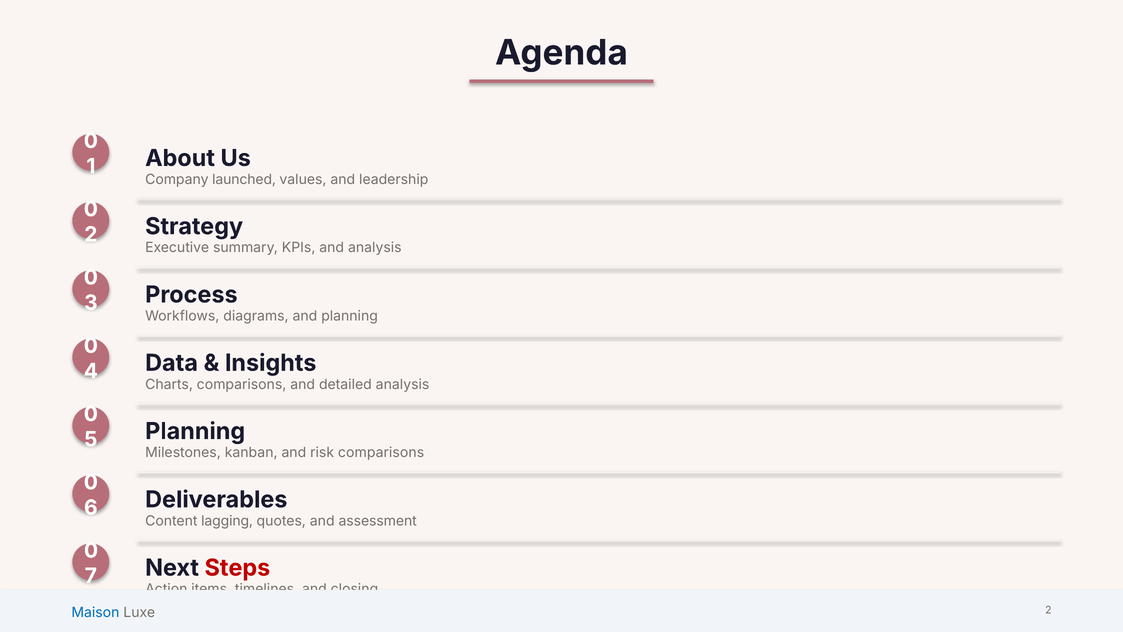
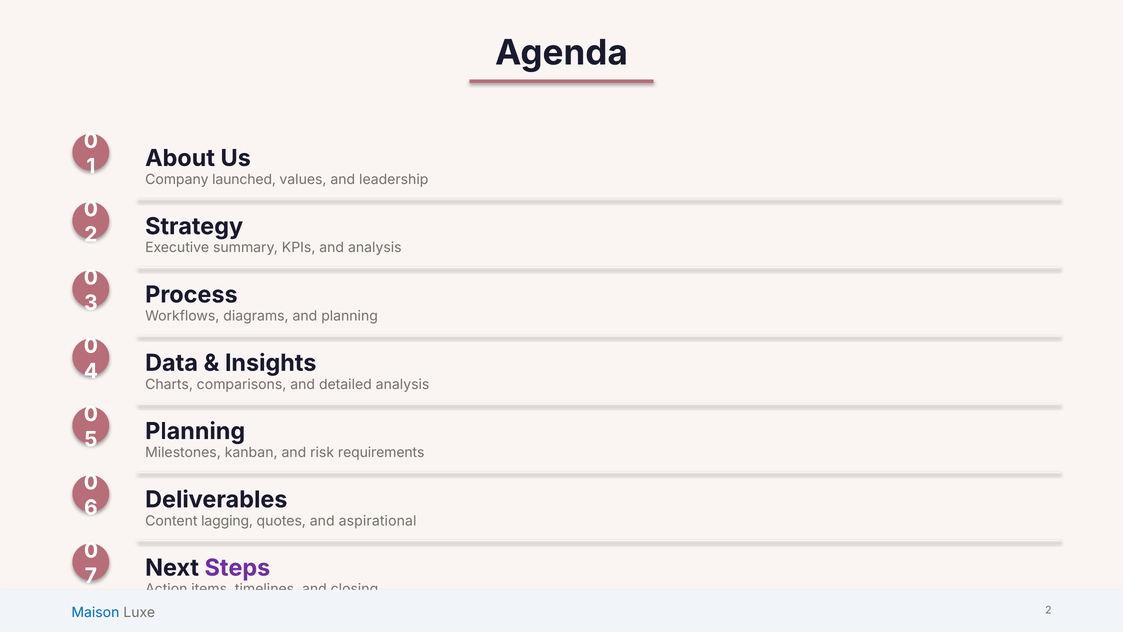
risk comparisons: comparisons -> requirements (381, 452)
assessment: assessment -> aspirational (378, 521)
Steps colour: red -> purple (237, 568)
